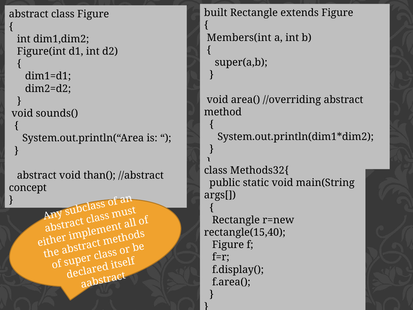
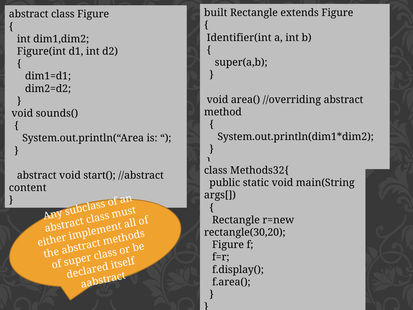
Members(int: Members(int -> Identifier(int (239, 38)
than(: than( -> start( (100, 175)
concept: concept -> content (28, 188)
rectangle(15,40: rectangle(15,40 -> rectangle(30,20 (245, 232)
